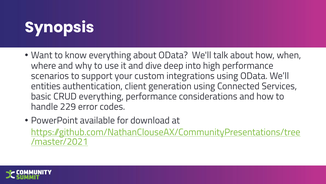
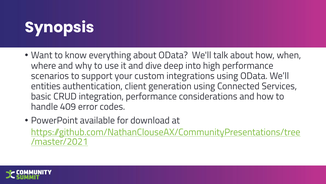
CRUD everything: everything -> integration (101, 96)
229: 229 -> 409 (68, 106)
